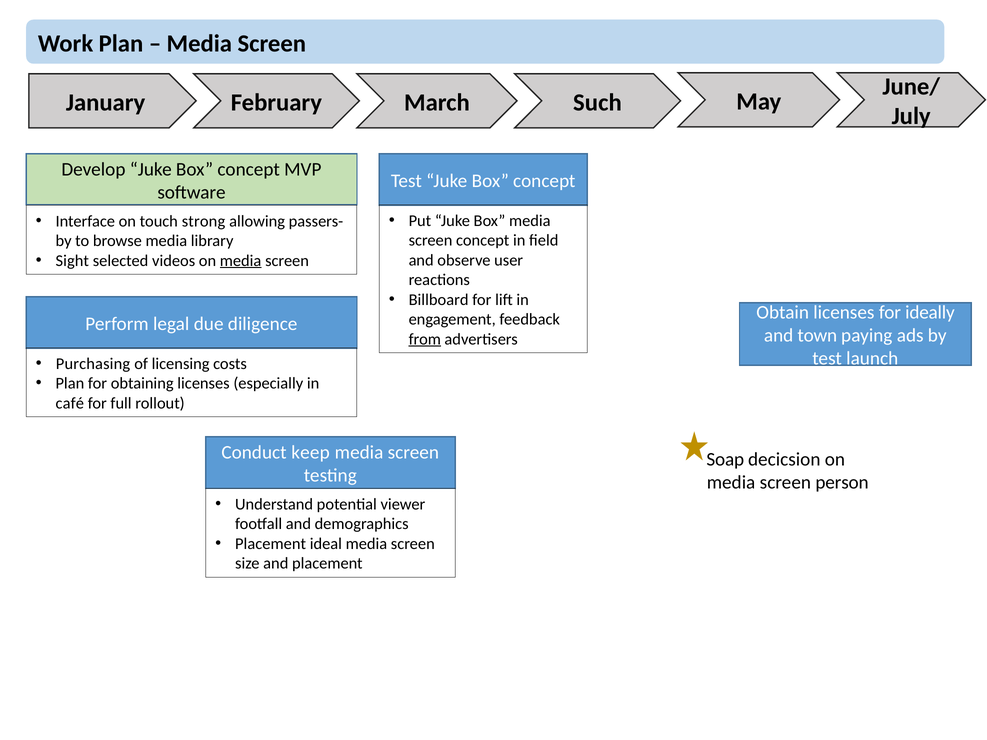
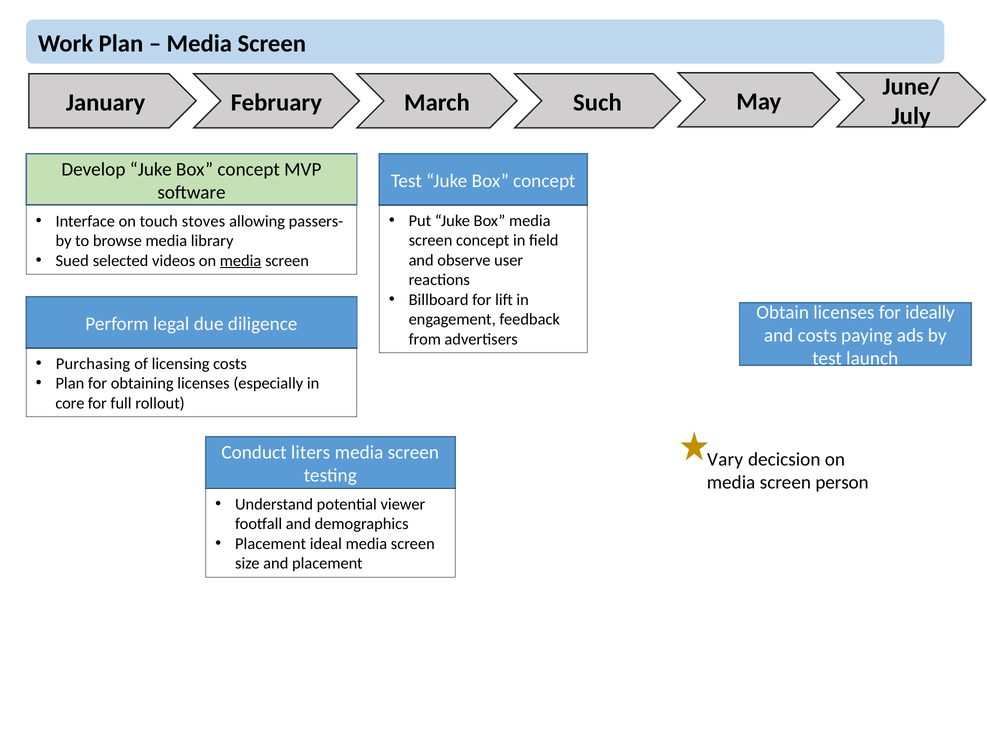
strong: strong -> stoves (203, 221)
Sight: Sight -> Sued (72, 261)
and town: town -> costs (817, 335)
from underline: present -> none (425, 339)
café: café -> core (70, 403)
keep: keep -> liters (311, 453)
Soap: Soap -> Vary (725, 460)
